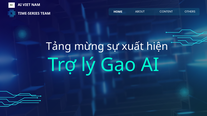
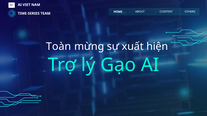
Tảng: Tảng -> Toàn (59, 47)
